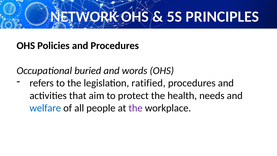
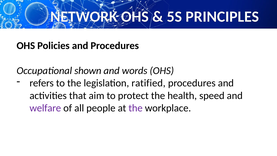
buried: buried -> shown (88, 71)
needs: needs -> speed (212, 95)
welfare colour: blue -> purple (45, 108)
